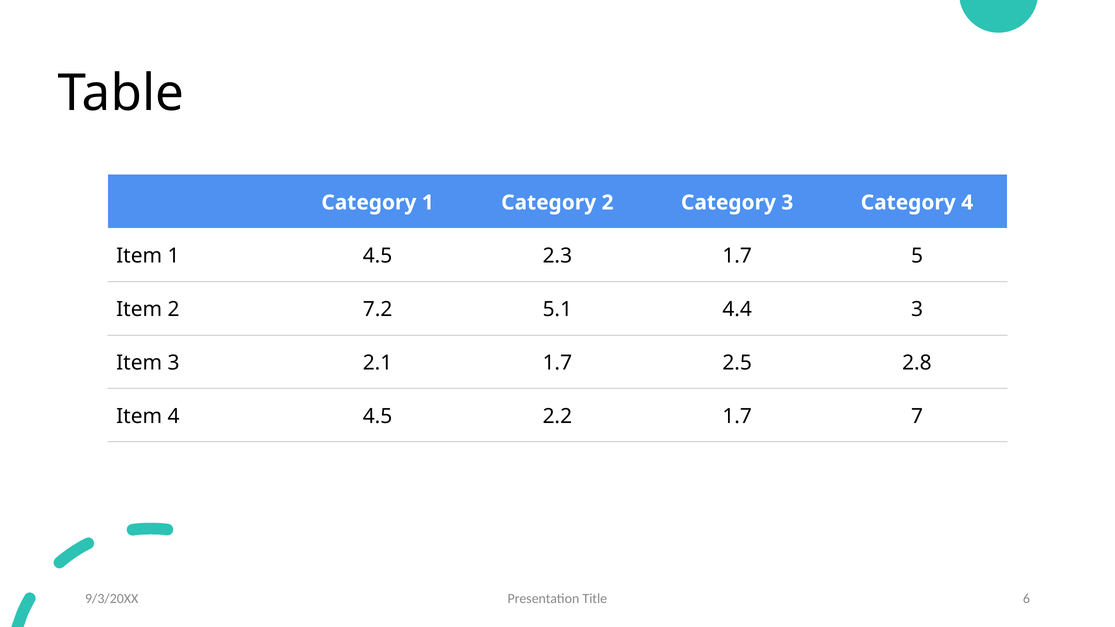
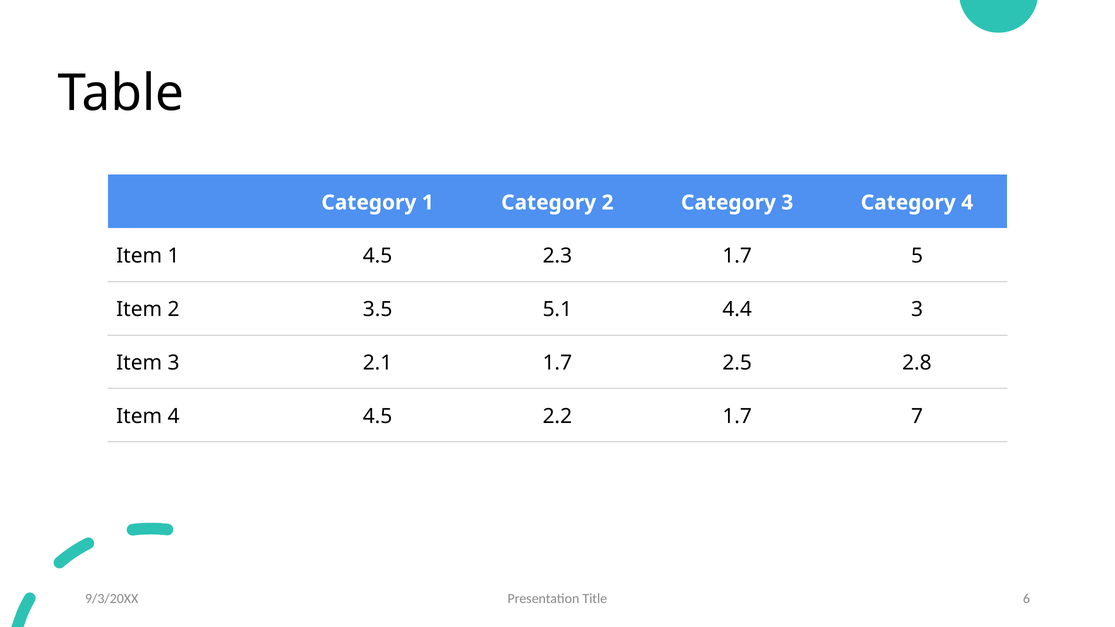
7.2: 7.2 -> 3.5 (378, 309)
